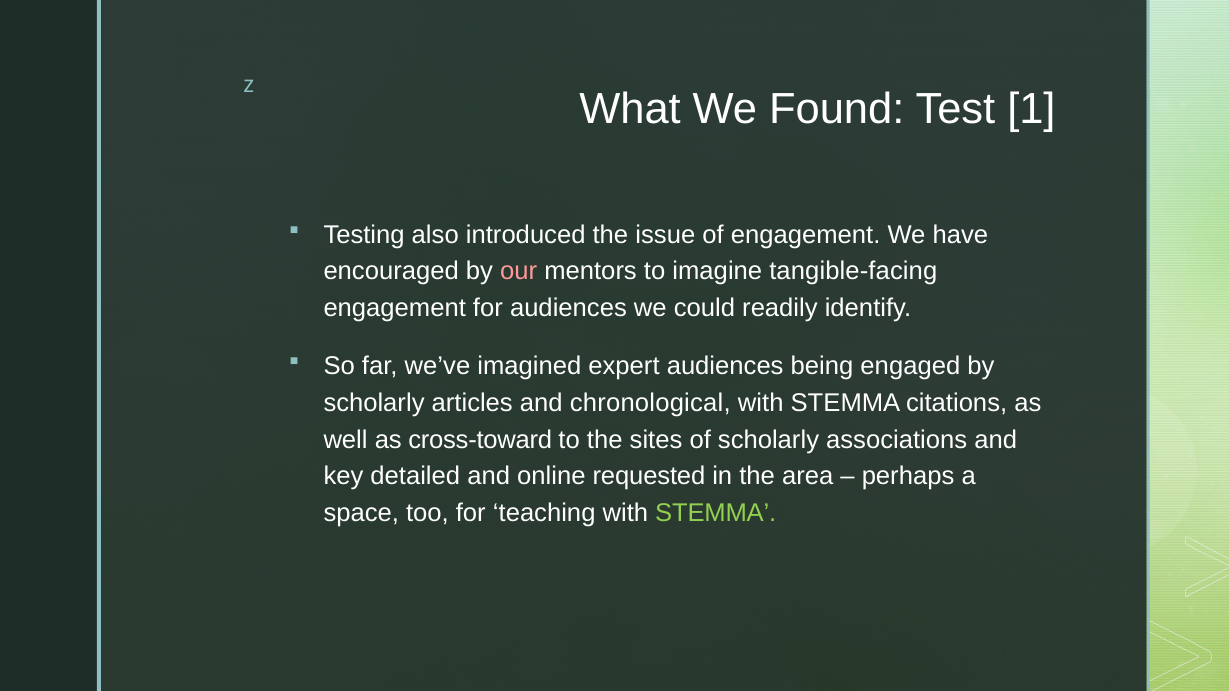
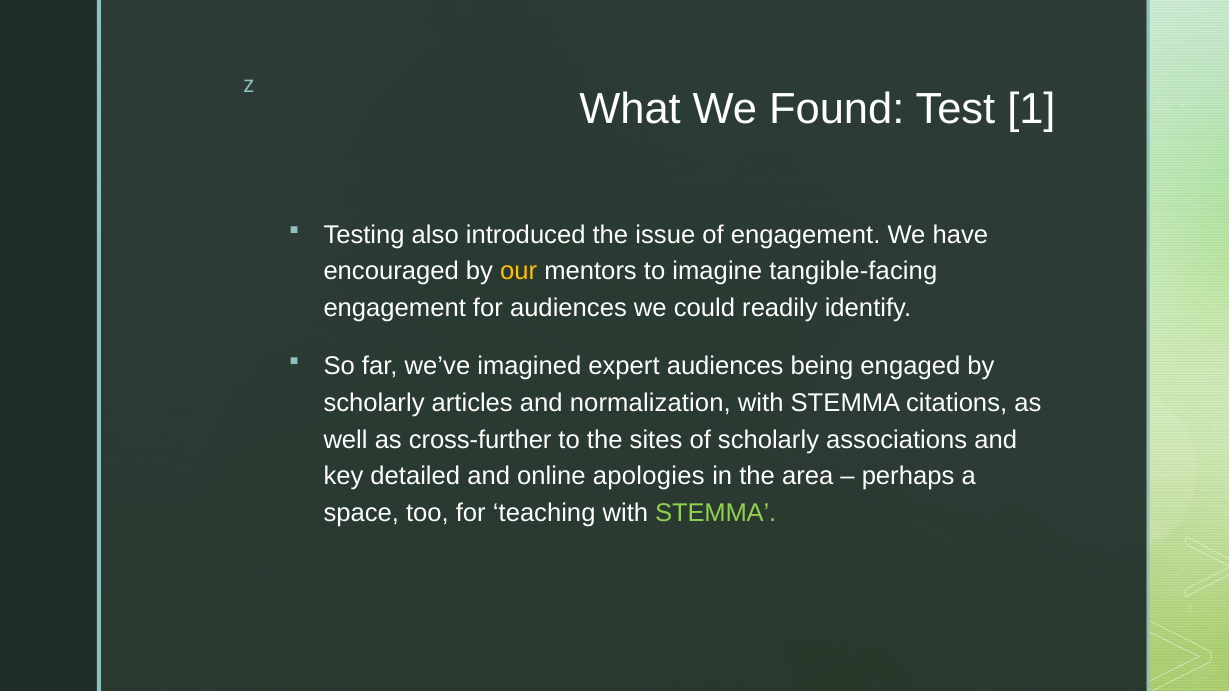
our colour: pink -> yellow (519, 272)
chronological: chronological -> normalization (650, 403)
cross-toward: cross-toward -> cross-further (480, 440)
requested: requested -> apologies (649, 477)
